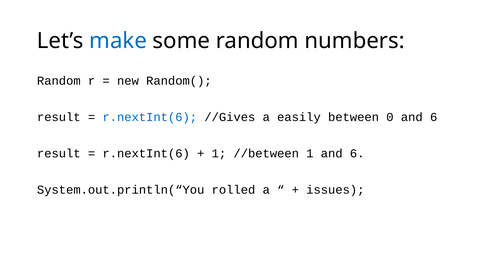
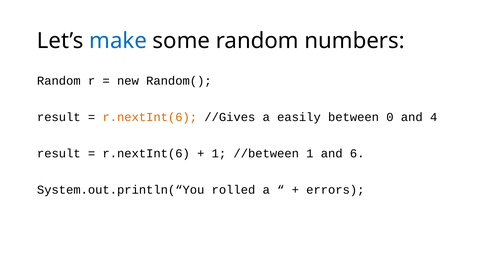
r.nextInt(6 colour: blue -> orange (150, 117)
0 and 6: 6 -> 4 (434, 117)
issues: issues -> errors (335, 190)
